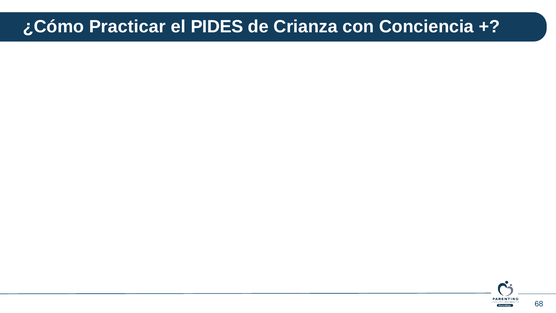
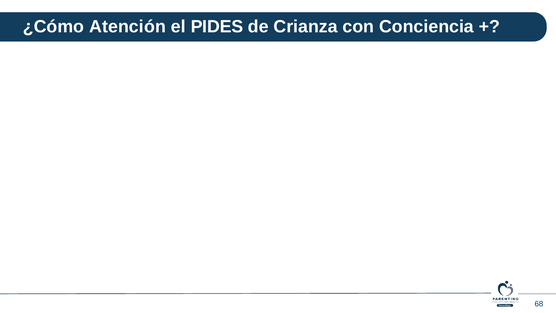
Practicar: Practicar -> Atención (127, 27)
